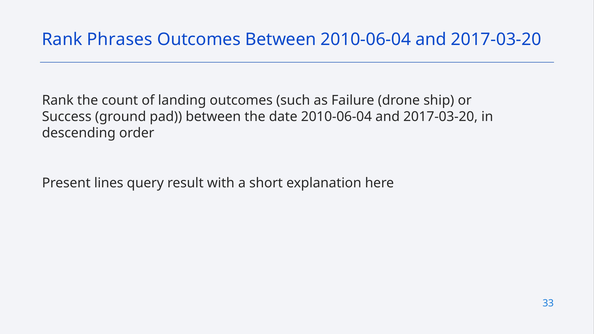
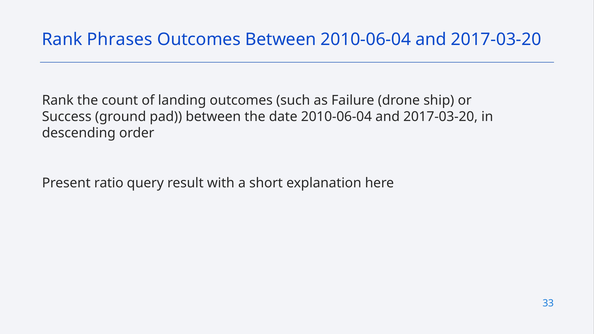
lines: lines -> ratio (109, 183)
